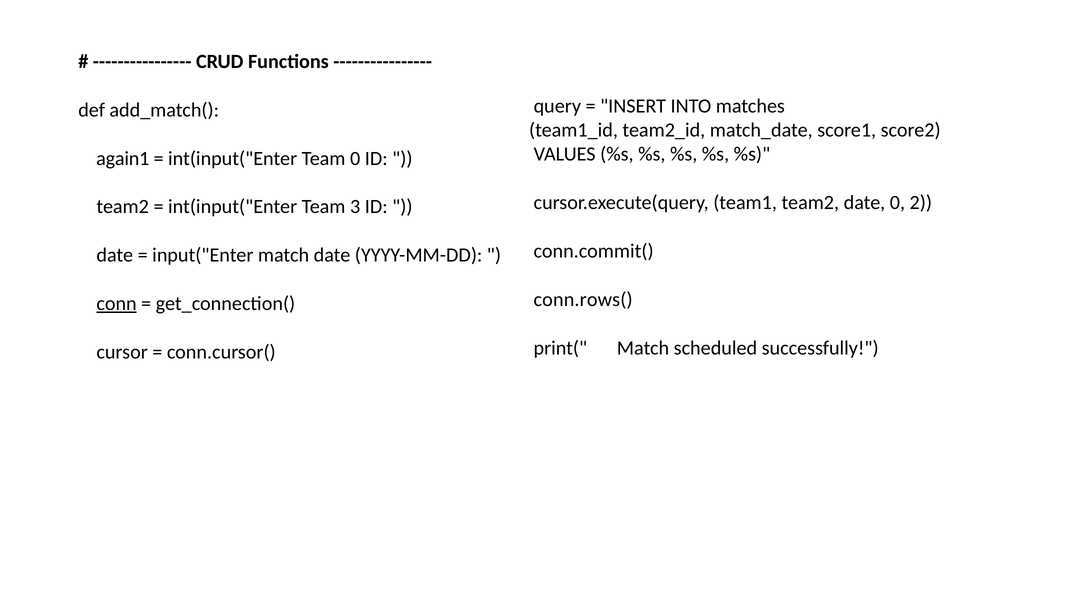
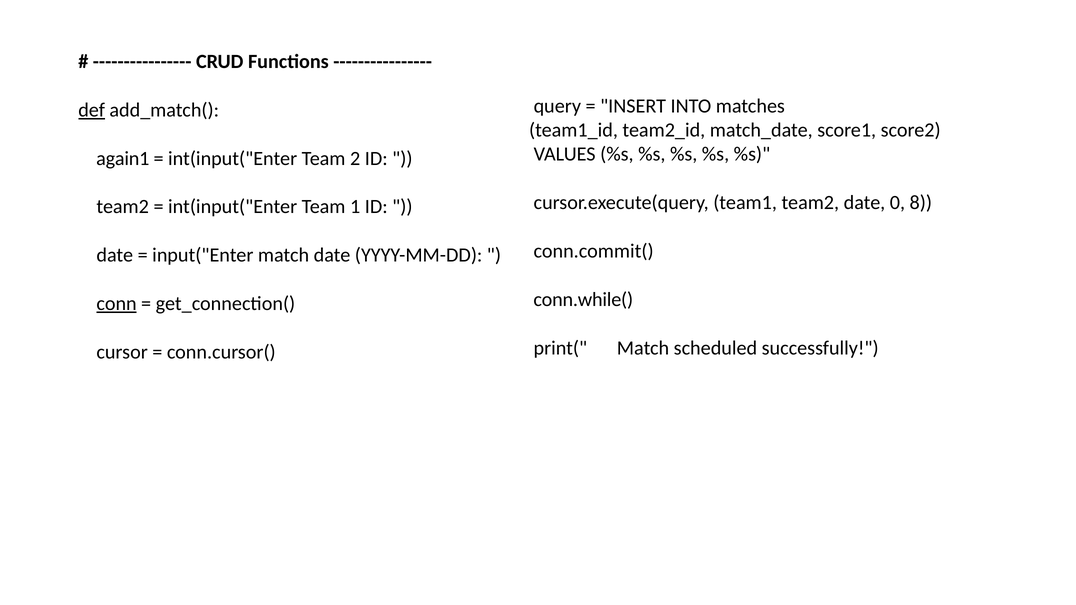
def underline: none -> present (92, 110)
Team 0: 0 -> 2 (355, 158)
2: 2 -> 8 (921, 203)
3: 3 -> 1 (355, 207)
conn.rows(: conn.rows( -> conn.while( (583, 300)
